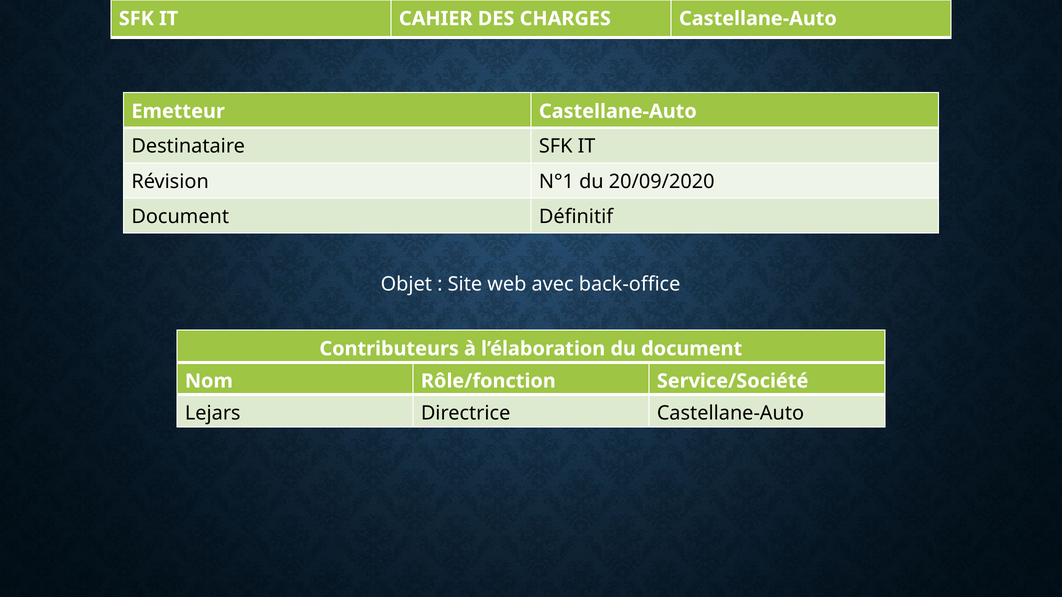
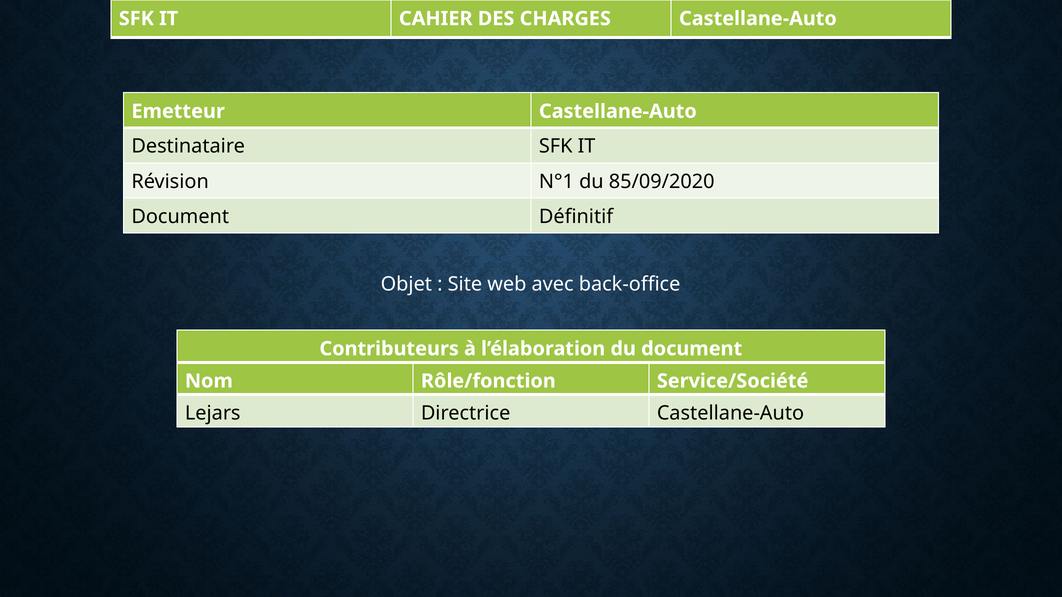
20/09/2020: 20/09/2020 -> 85/09/2020 (662, 182)
